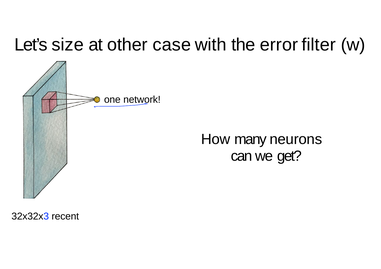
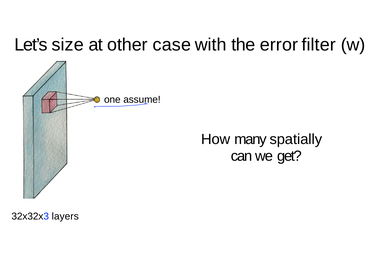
network: network -> assume (142, 100)
neurons: neurons -> spatially (296, 139)
recent: recent -> layers (65, 217)
